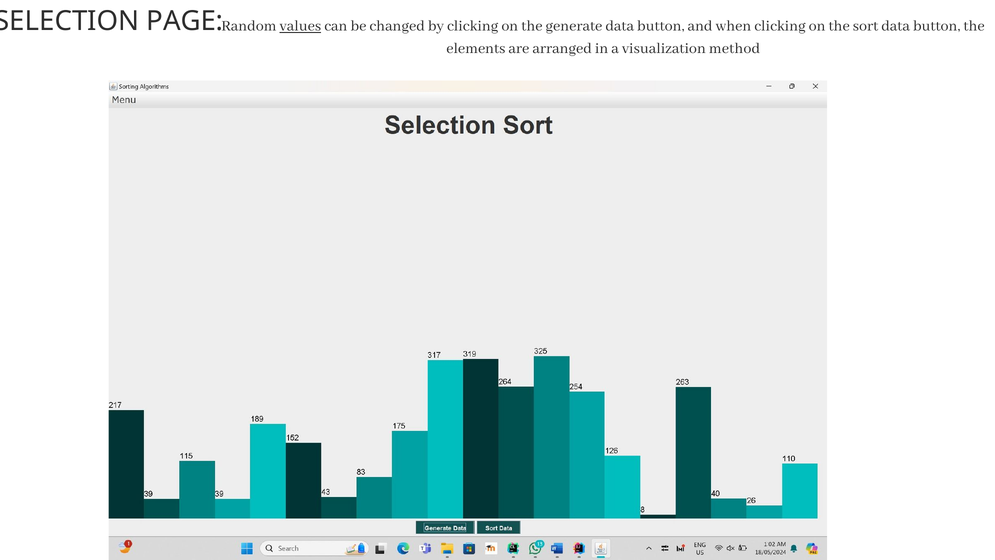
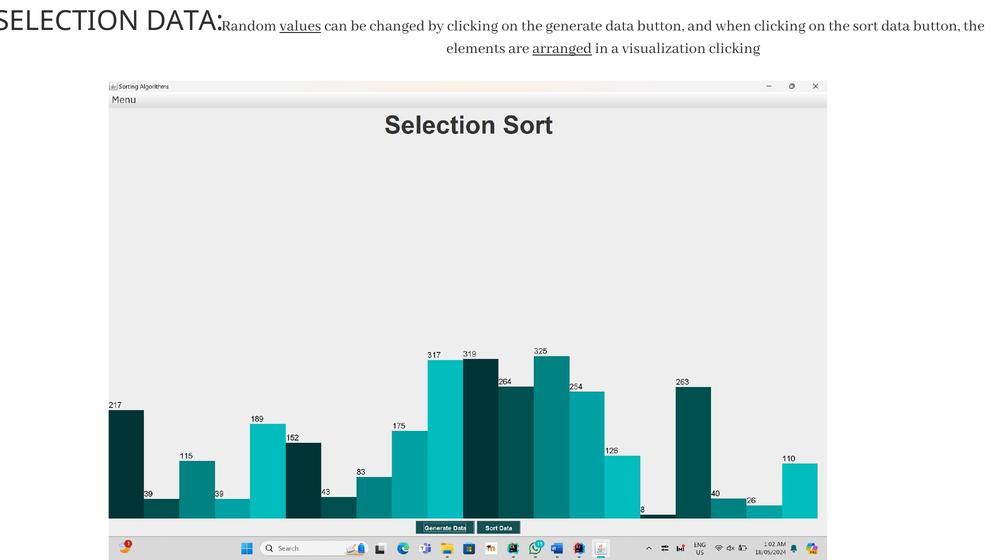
PAGE: PAGE -> DATA (185, 21)
arranged underline: none -> present (562, 48)
visualization method: method -> clicking (735, 48)
